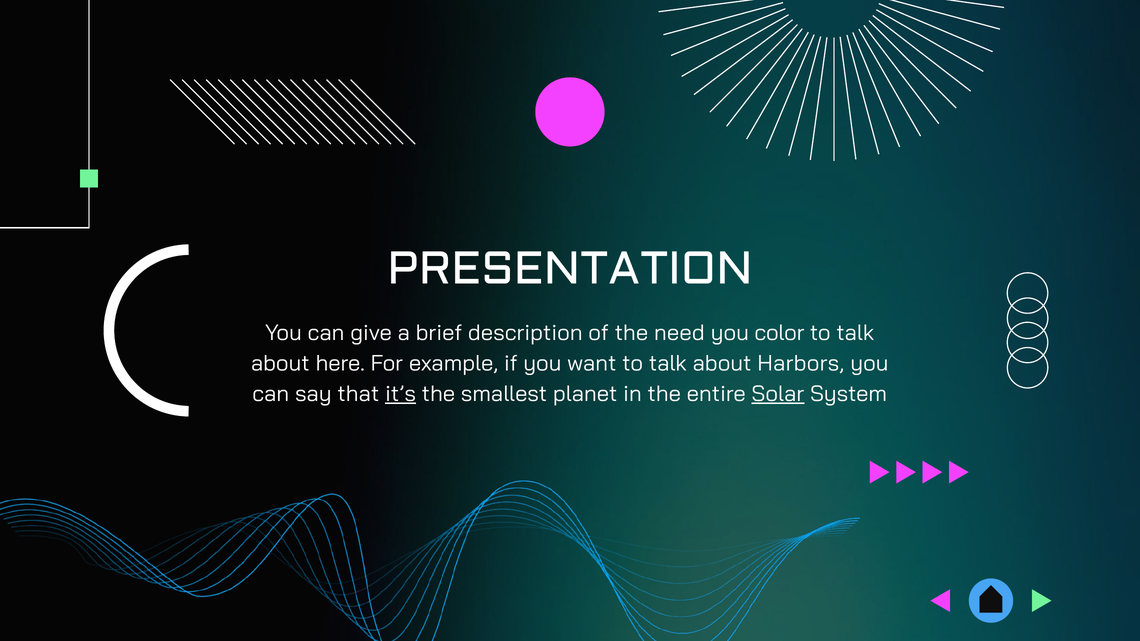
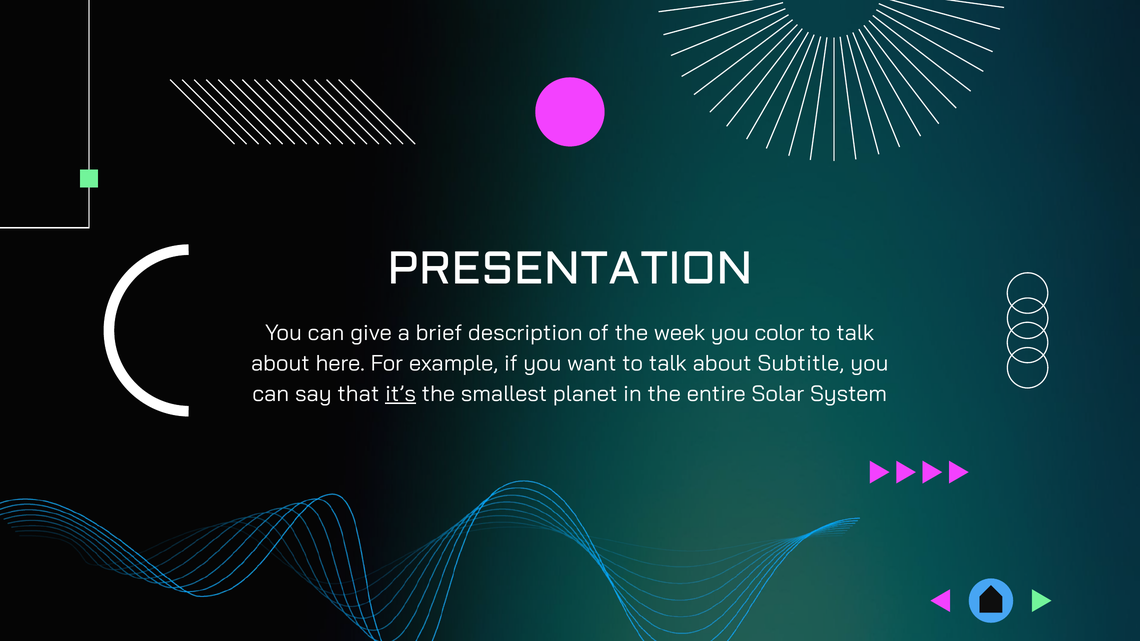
need: need -> week (680, 333)
Harbors: Harbors -> Subtitle (801, 363)
Solar underline: present -> none (778, 394)
